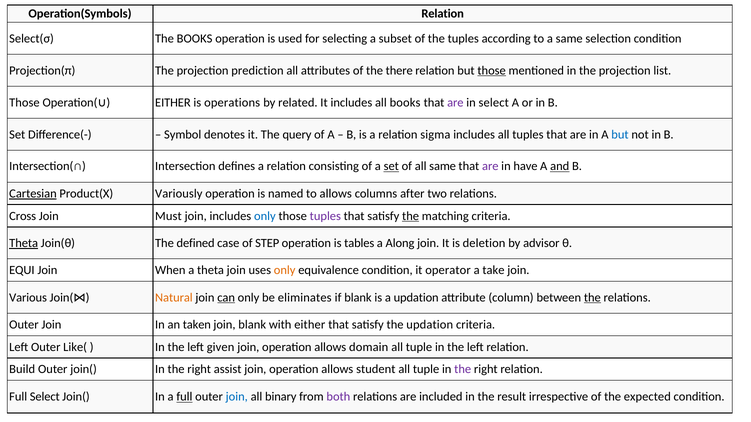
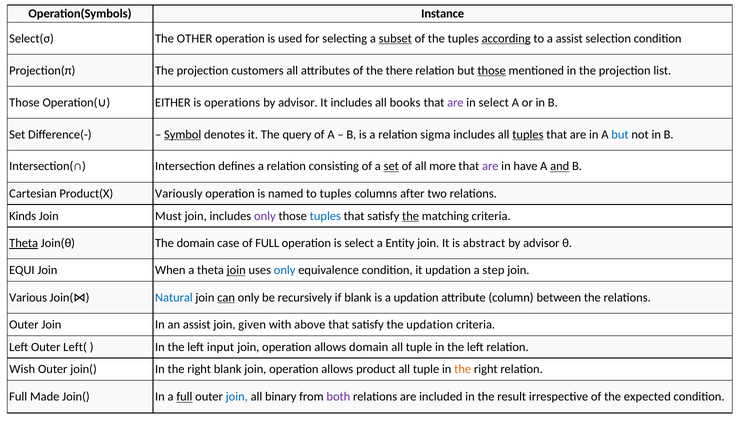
Operation(Symbols Relation: Relation -> Instance (443, 14)
The BOOKS: BOOKS -> OTHER (195, 39)
subset underline: none -> present (395, 39)
according underline: none -> present (506, 39)
a same: same -> assist (569, 39)
prediction: prediction -> customers (258, 71)
related: related -> advisor (298, 103)
Symbol underline: none -> present (183, 135)
tuples underline: none -> present (528, 135)
all same: same -> more (443, 167)
Cartesian underline: present -> none (33, 194)
to allows: allows -> tuples (336, 194)
Cross: Cross -> Kinds (23, 216)
only colour: blue -> purple (265, 216)
tuples colour: purple -> blue (325, 216)
The defined: defined -> domain (196, 243)
of STEP: STEP -> FULL (267, 243)
is tables: tables -> select (359, 243)
Along: Along -> Entity (400, 243)
deletion: deletion -> abstract (484, 243)
join underline: none -> present (236, 271)
only colour: orange -> blue (285, 271)
it operator: operator -> updation (448, 271)
take: take -> step (493, 271)
Natural colour: orange -> blue (174, 298)
eliminates: eliminates -> recursively (305, 298)
the underline: present -> none (592, 298)
an taken: taken -> assist (197, 325)
join blank: blank -> given (252, 325)
with either: either -> above (310, 325)
Like(: Like( -> Left( (75, 347)
given: given -> input (221, 347)
Build: Build -> Wish (22, 370)
right assist: assist -> blank (228, 370)
student: student -> product (376, 370)
the colour: purple -> orange (463, 370)
Full Select: Select -> Made (45, 397)
